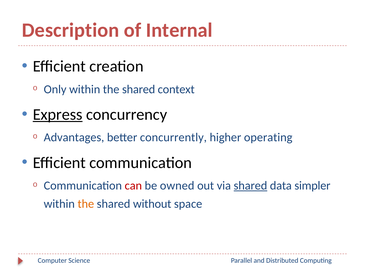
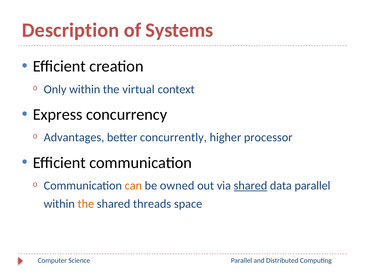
Internal: Internal -> Systems (179, 30)
shared: shared -> virtual (139, 89)
Express underline: present -> none (58, 114)
operating: operating -> processor (268, 137)
can colour: red -> orange (133, 186)
data simpler: simpler -> parallel (312, 186)
without: without -> threads (152, 204)
